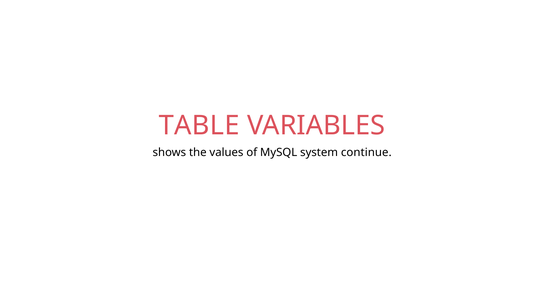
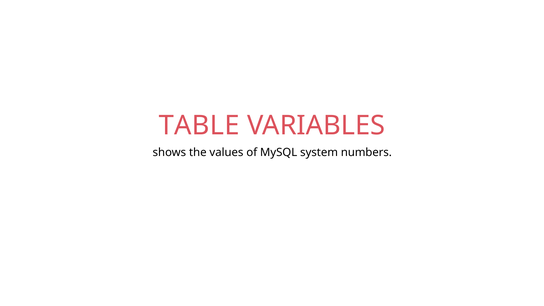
continue: continue -> numbers (366, 152)
